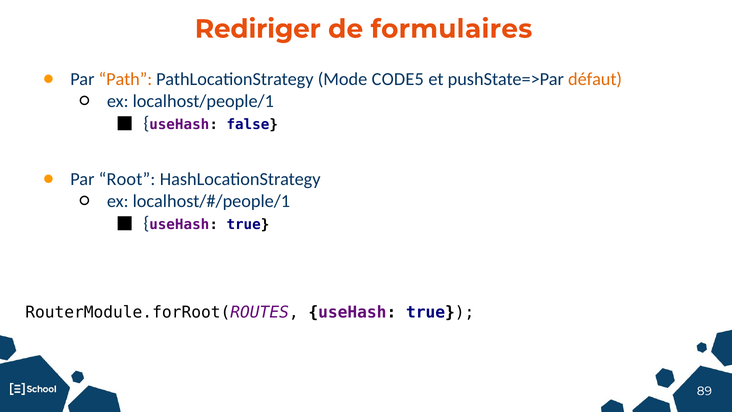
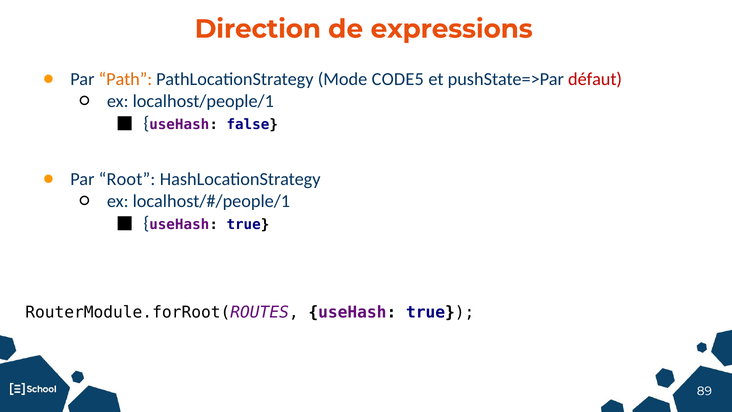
Rediriger: Rediriger -> Direction (258, 29)
formulaires: formulaires -> expressions (452, 29)
défaut colour: orange -> red (595, 79)
